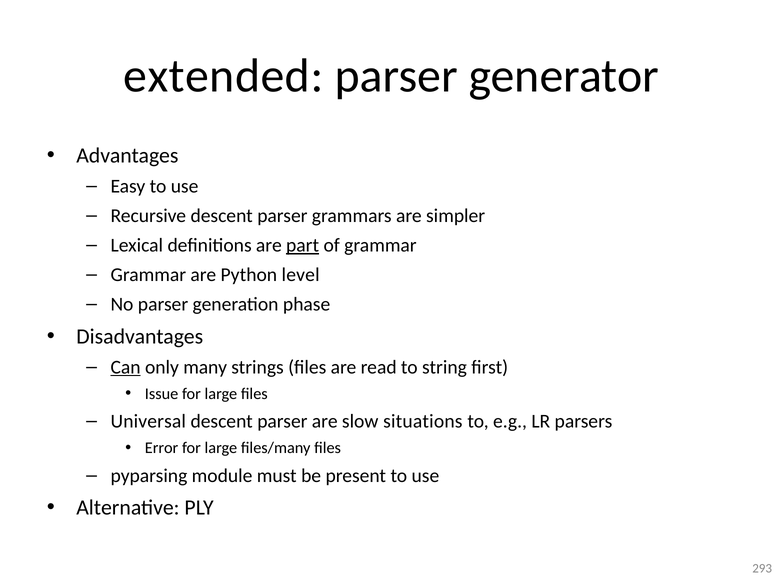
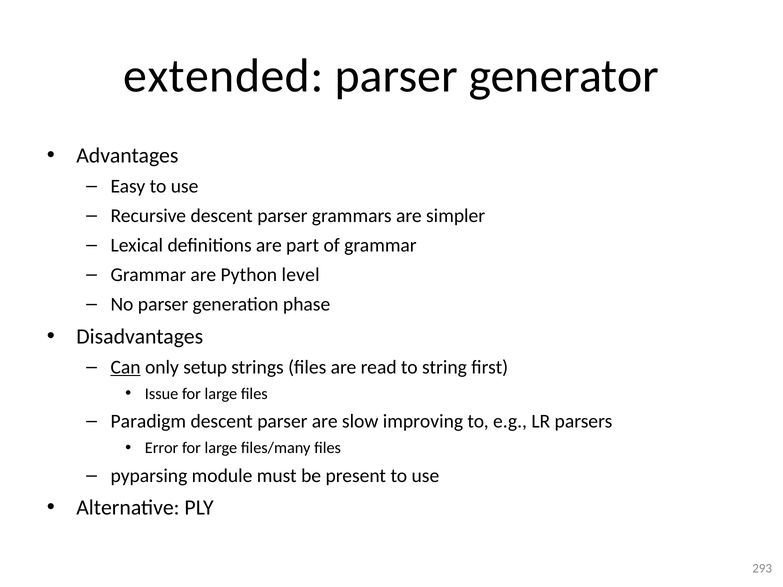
part underline: present -> none (303, 245)
many: many -> setup (205, 367)
Universal: Universal -> Paradigm (148, 422)
situations: situations -> improving (423, 422)
